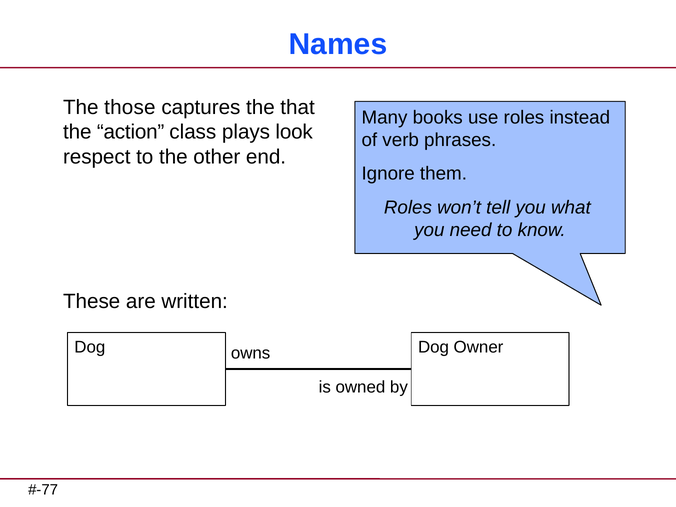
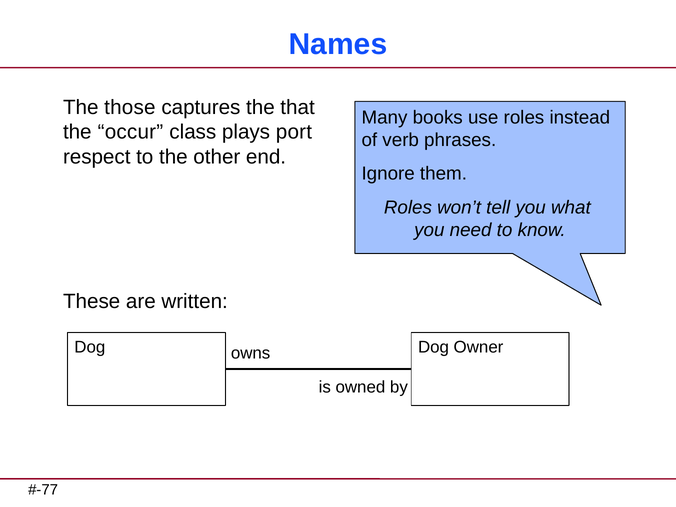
action: action -> occur (130, 132)
look: look -> port (294, 132)
